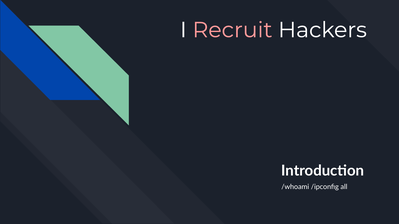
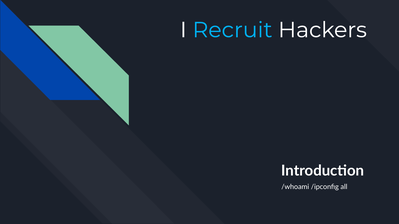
Recruit colour: pink -> light blue (232, 30)
